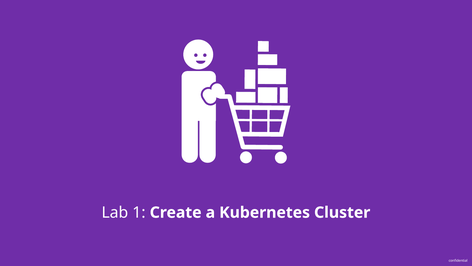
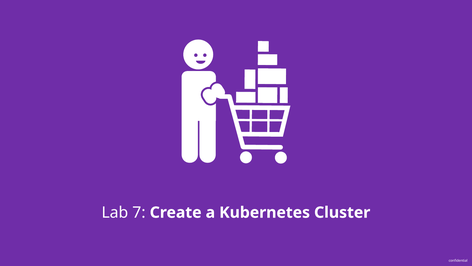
1: 1 -> 7 (139, 212)
